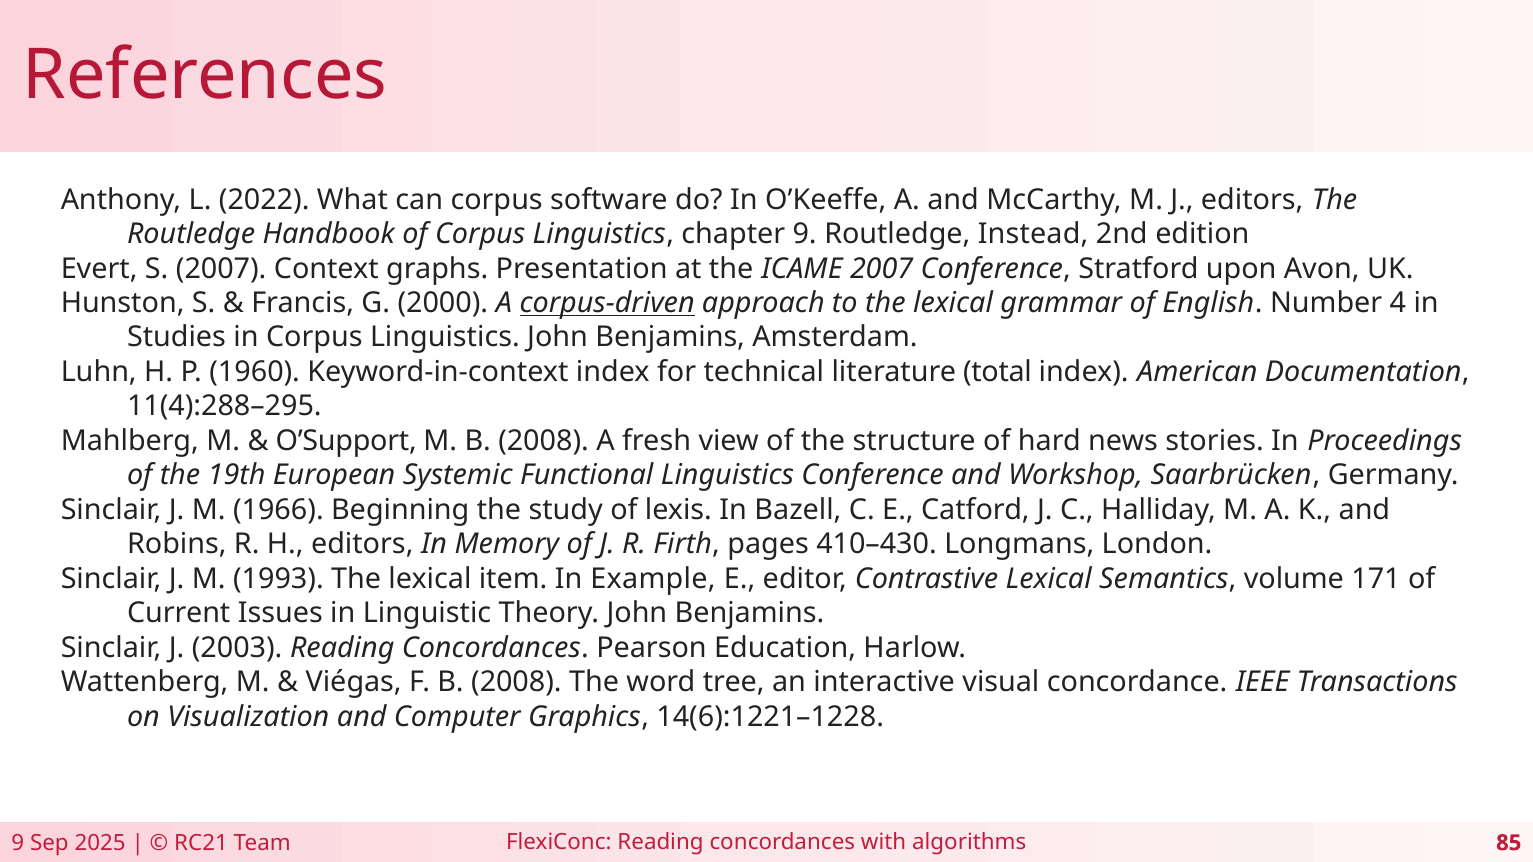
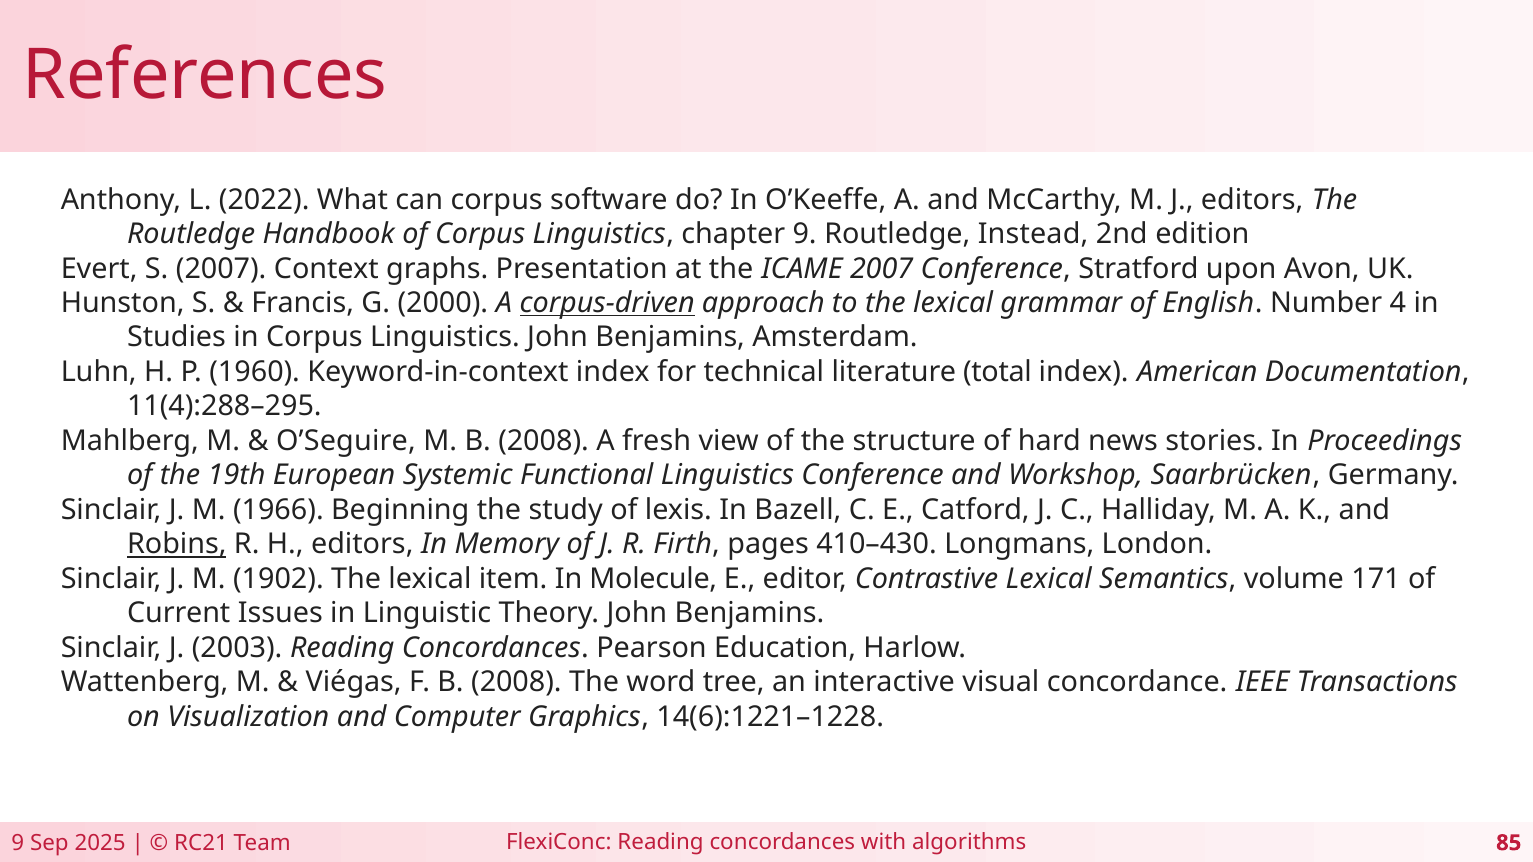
O’Support: O’Support -> O’Seguire (346, 441)
Robins underline: none -> present (177, 545)
1993: 1993 -> 1902 (278, 579)
Example: Example -> Molecule (653, 579)
